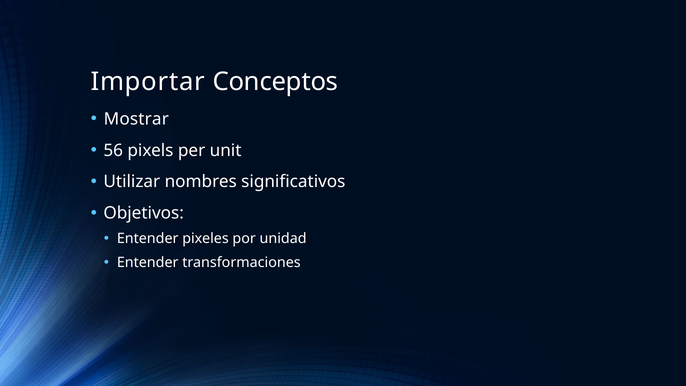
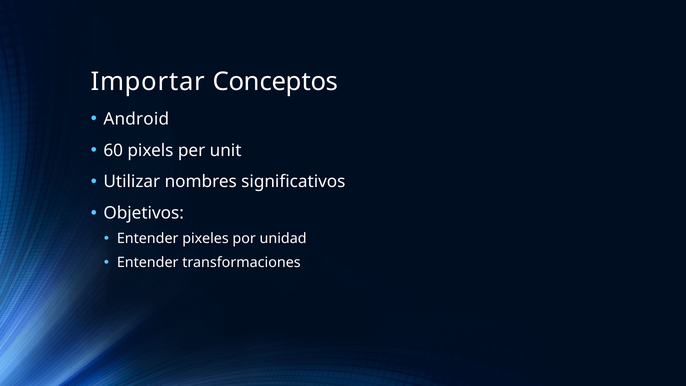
Mostrar: Mostrar -> Android (136, 119)
56: 56 -> 60 (113, 150)
